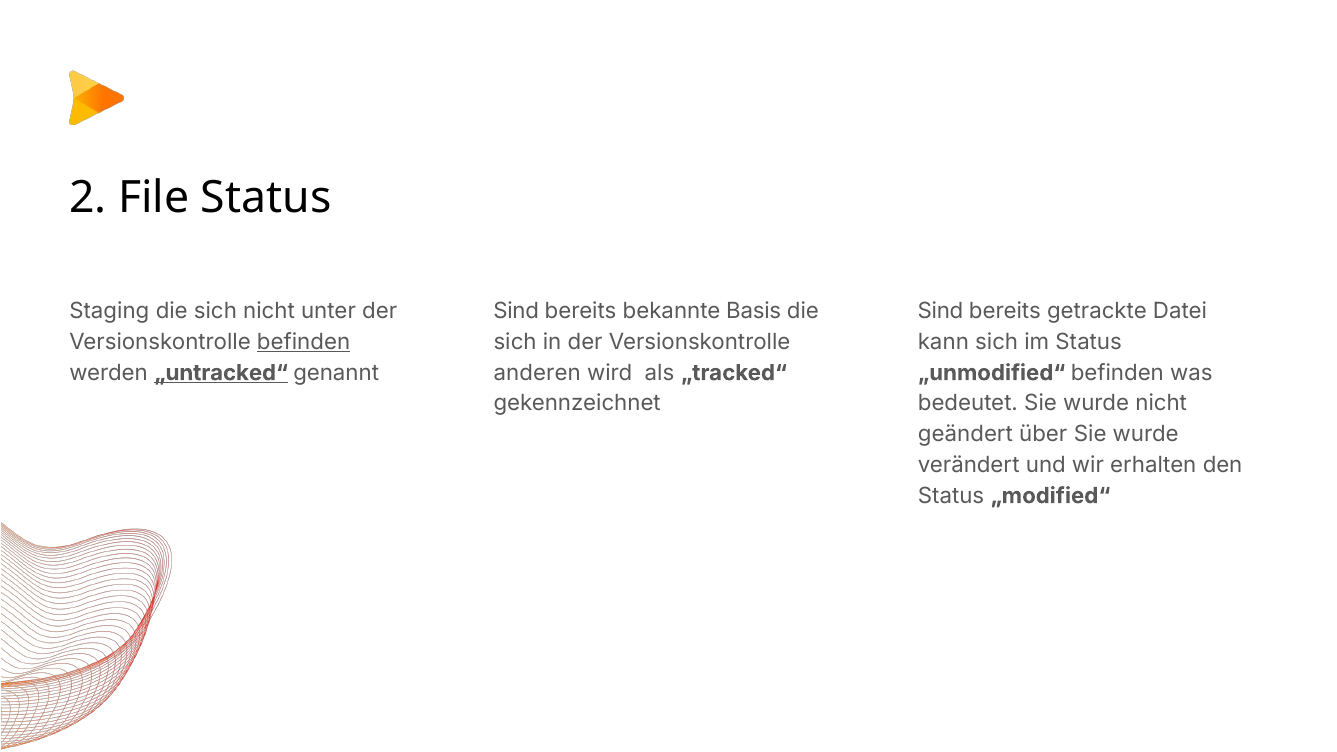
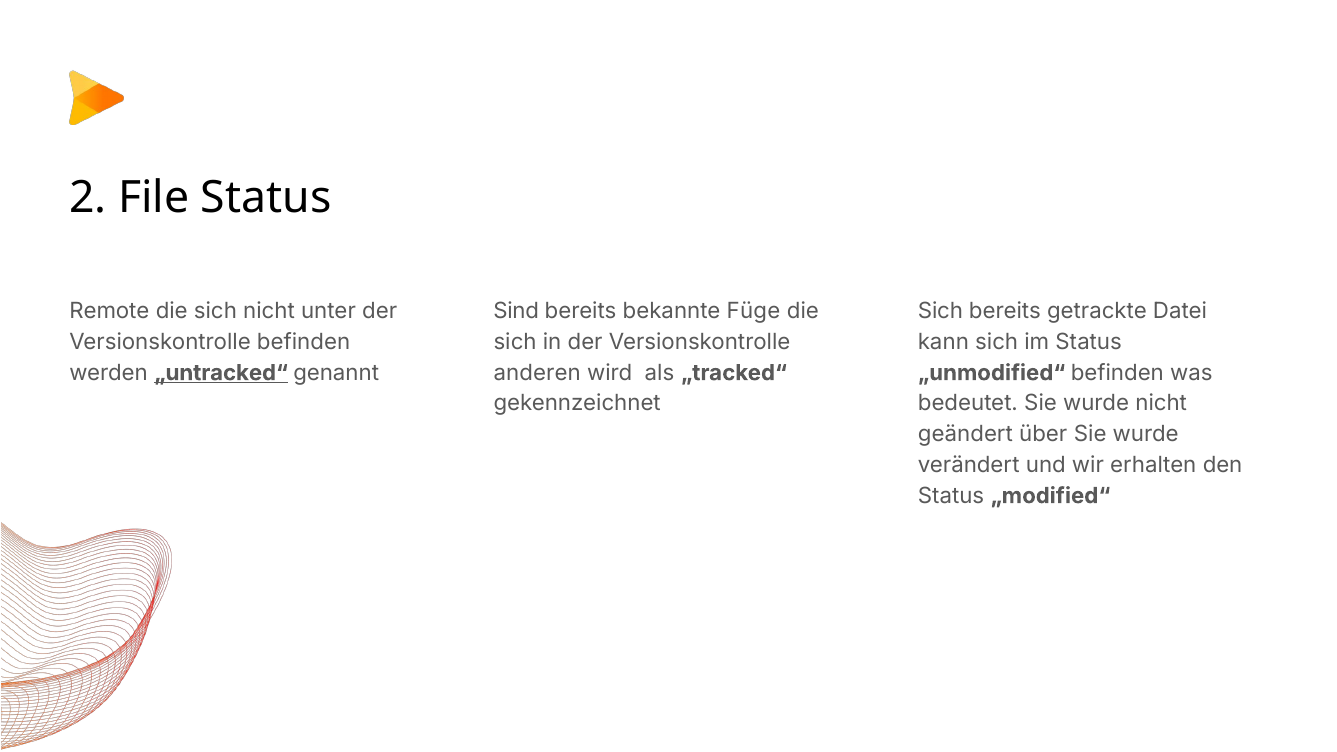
Staging: Staging -> Remote (109, 311)
Basis: Basis -> Füge (753, 311)
Sind: Sind -> Sich (940, 311)
befinden underline: present -> none (304, 342)
